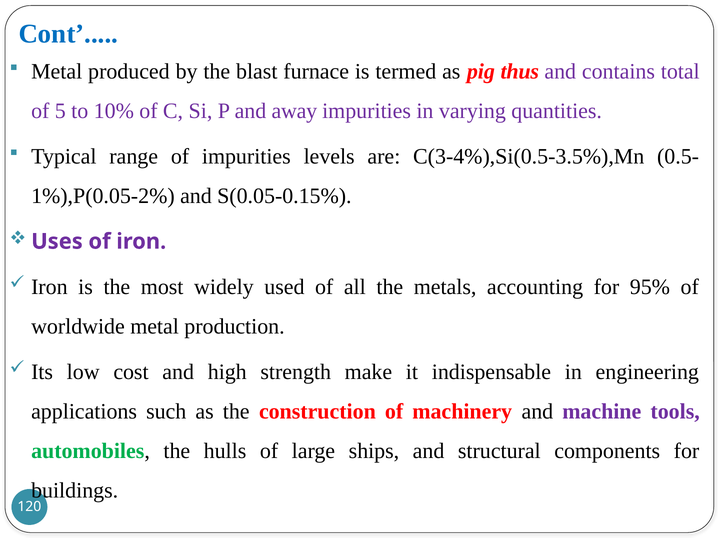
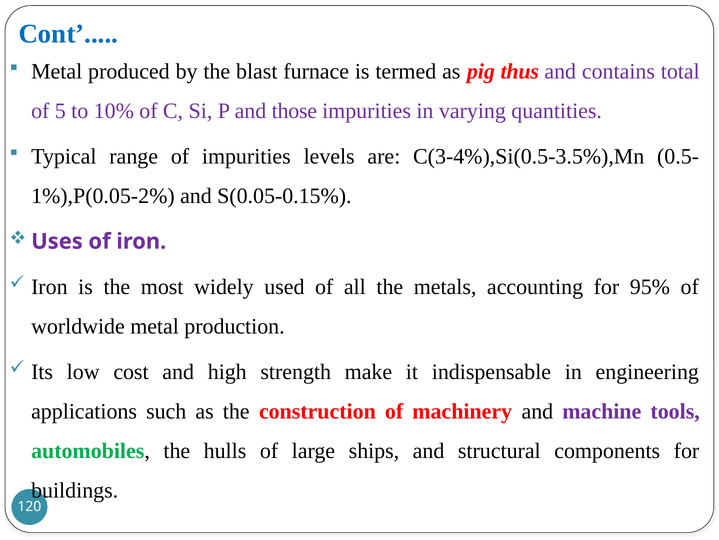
away: away -> those (294, 111)
